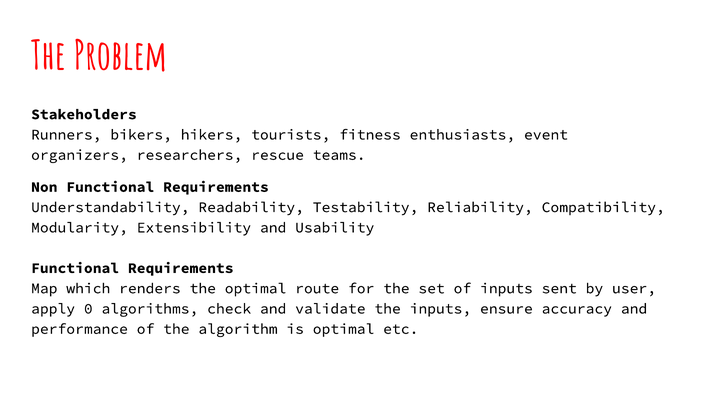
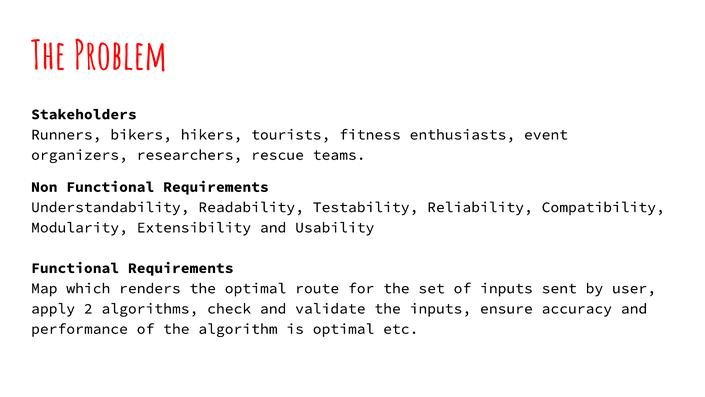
0: 0 -> 2 (88, 308)
